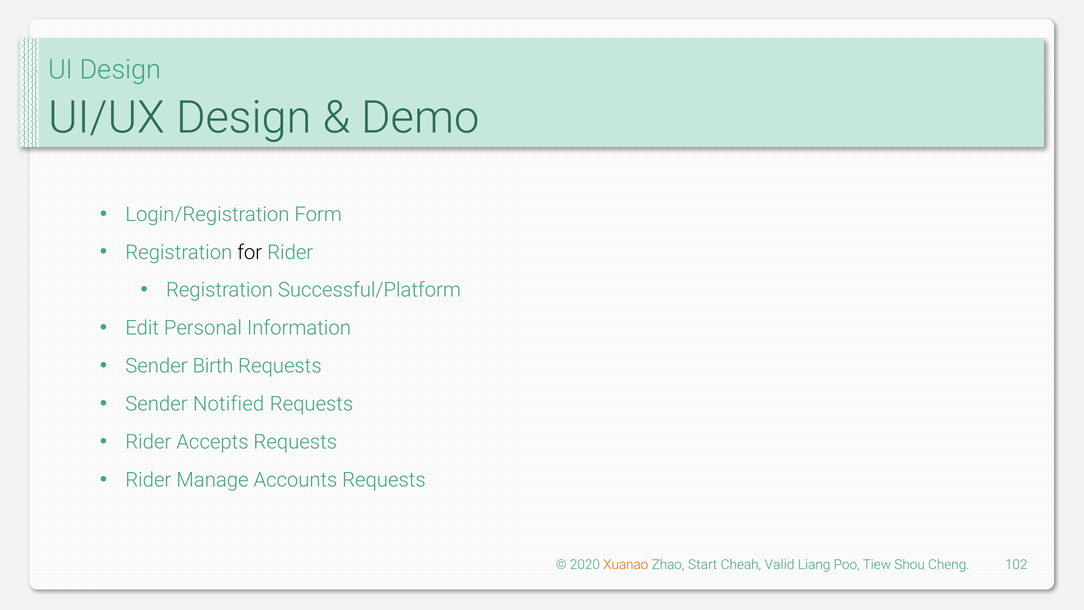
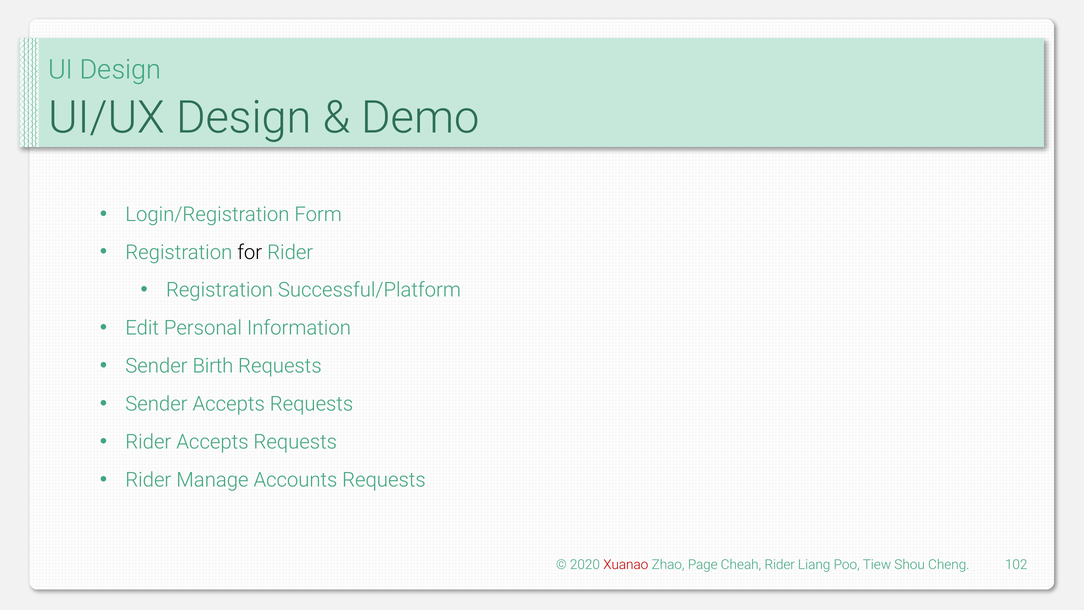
Sender Notified: Notified -> Accepts (229, 404)
Xuanao colour: orange -> red (626, 565)
Start: Start -> Page (703, 565)
Cheah Valid: Valid -> Rider (780, 565)
